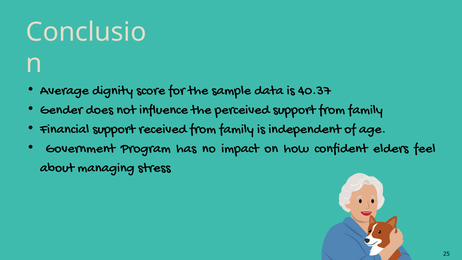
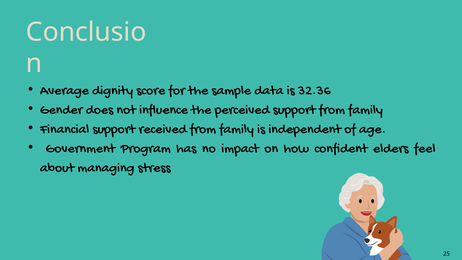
40.37: 40.37 -> 32.36 (314, 90)
